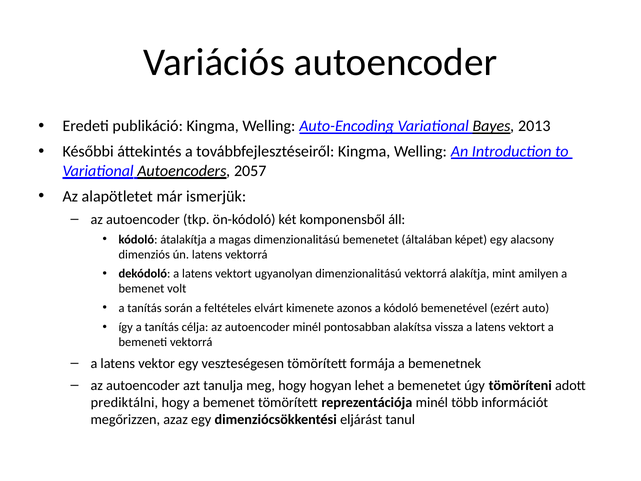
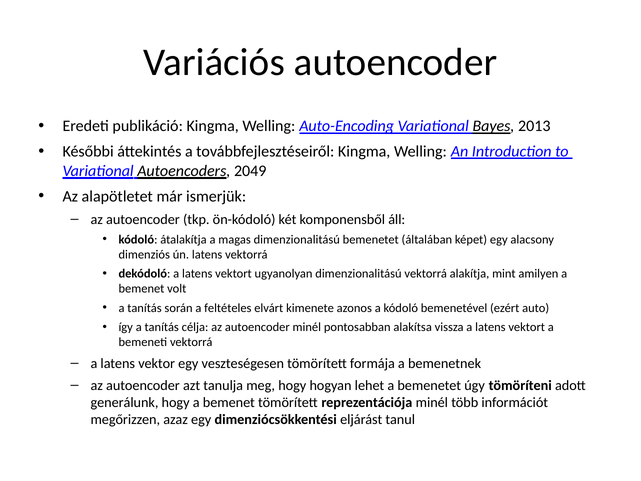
2057: 2057 -> 2049 (250, 171)
prediktálni: prediktálni -> generálunk (124, 402)
